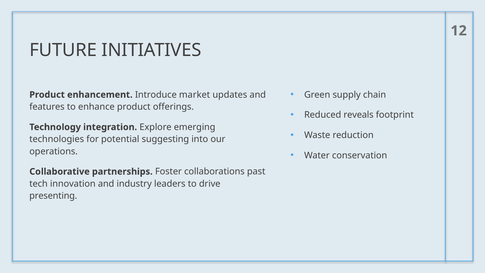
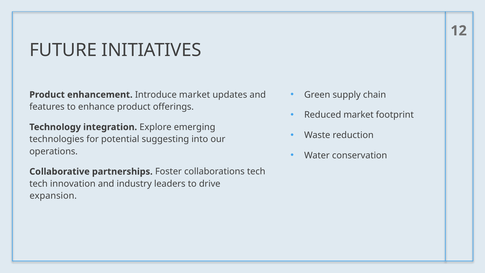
Reduced reveals: reveals -> market (359, 115)
collaborations past: past -> tech (256, 171)
presenting: presenting -> expansion (53, 196)
